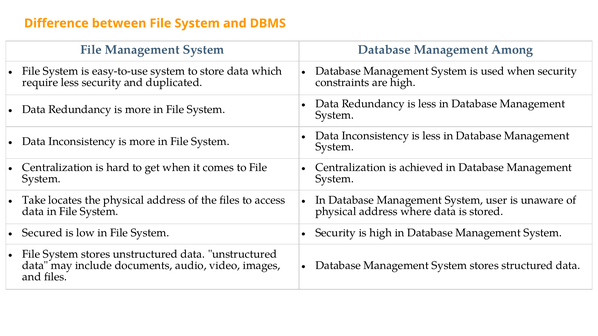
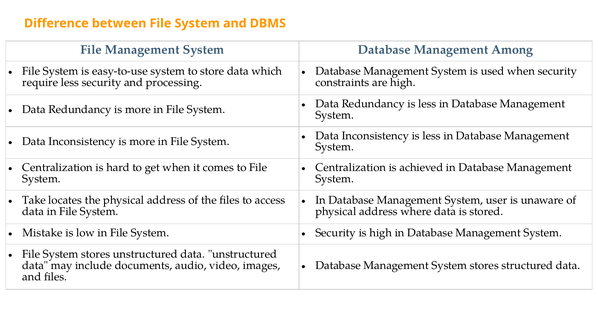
duplicated: duplicated -> processing (174, 83)
Secured: Secured -> Mistake (42, 233)
